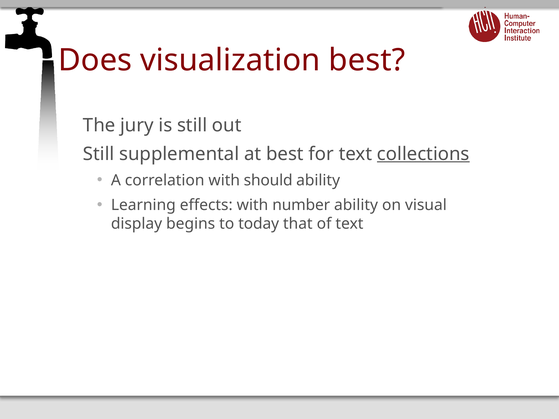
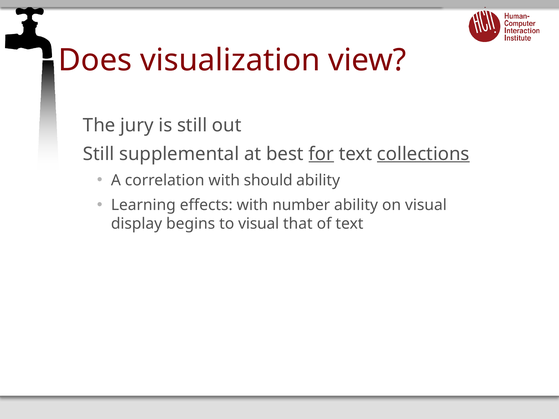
visualization best: best -> view (367, 60)
for underline: none -> present (321, 154)
to today: today -> visual (259, 224)
